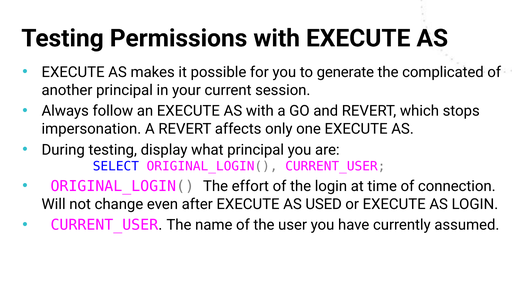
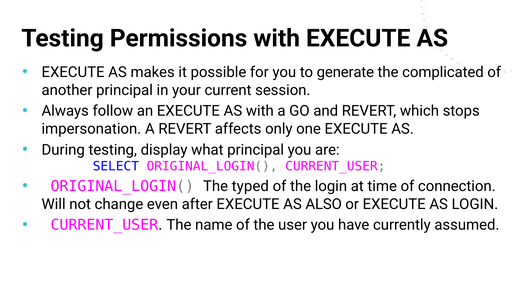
effort: effort -> typed (250, 186)
USED: USED -> ALSO (324, 204)
